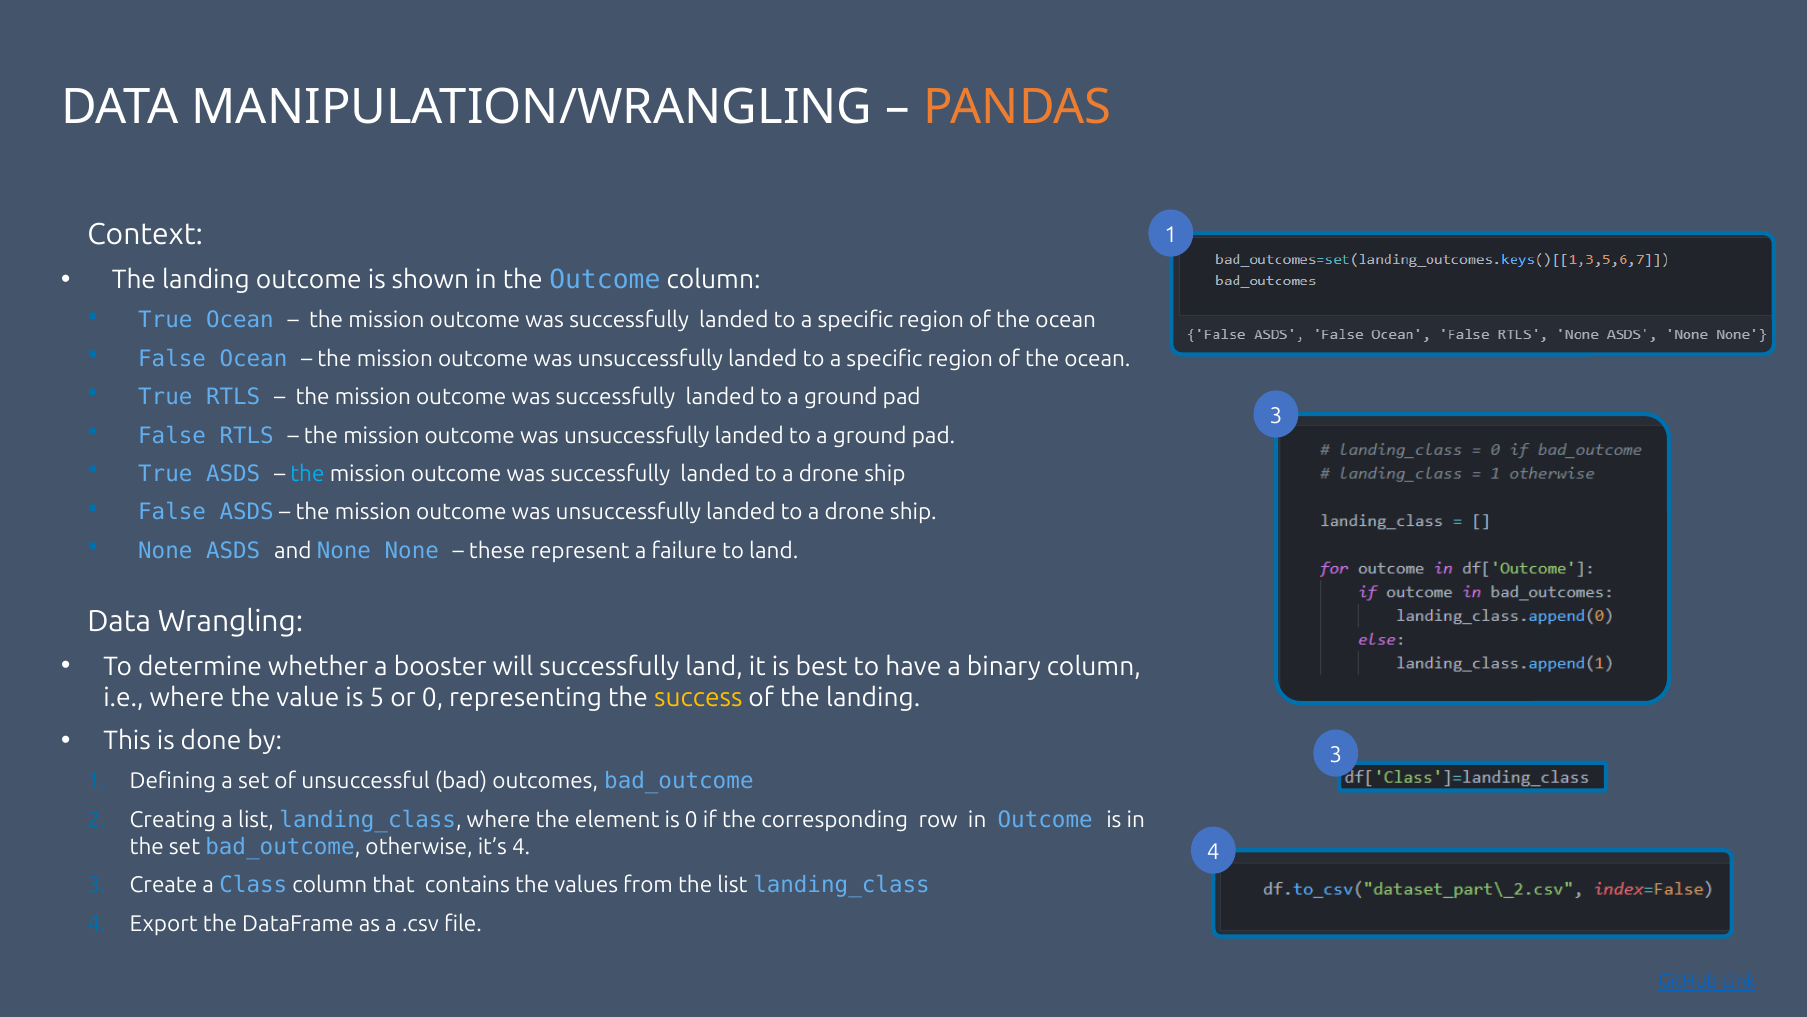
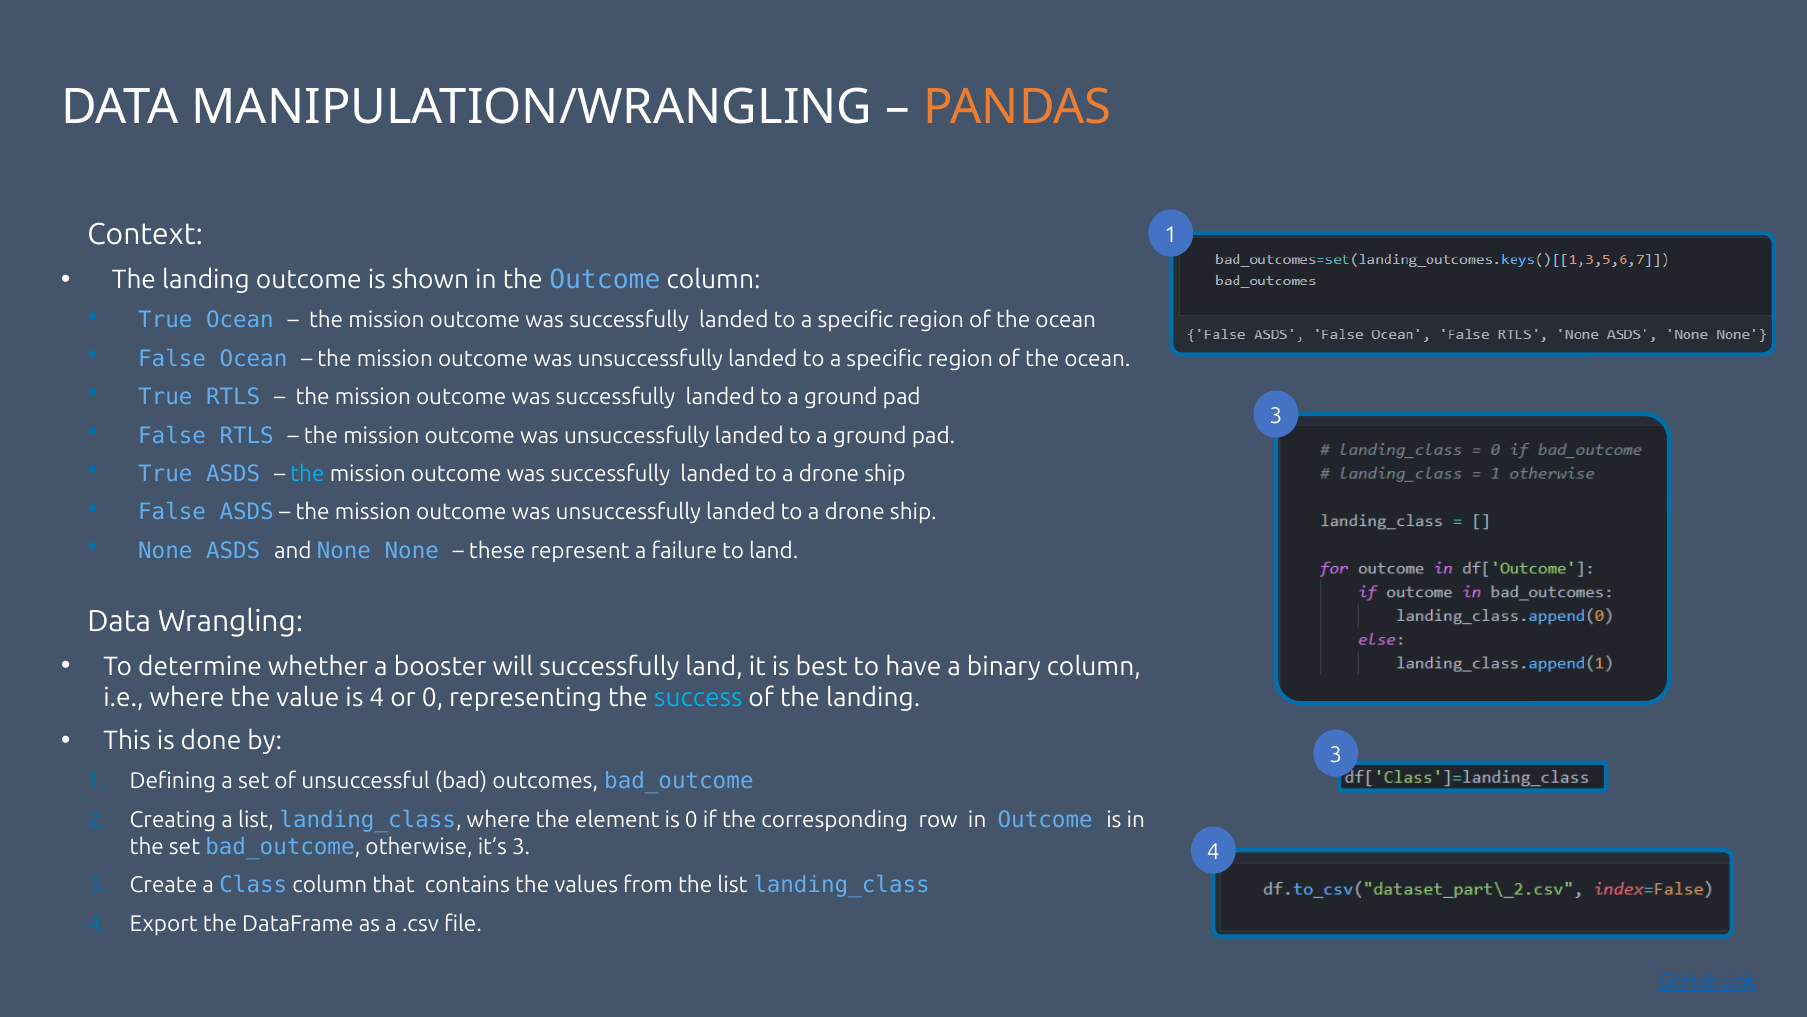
is 5: 5 -> 4 (377, 698)
success colour: yellow -> light blue (698, 698)
it’s 4: 4 -> 3 (521, 847)
